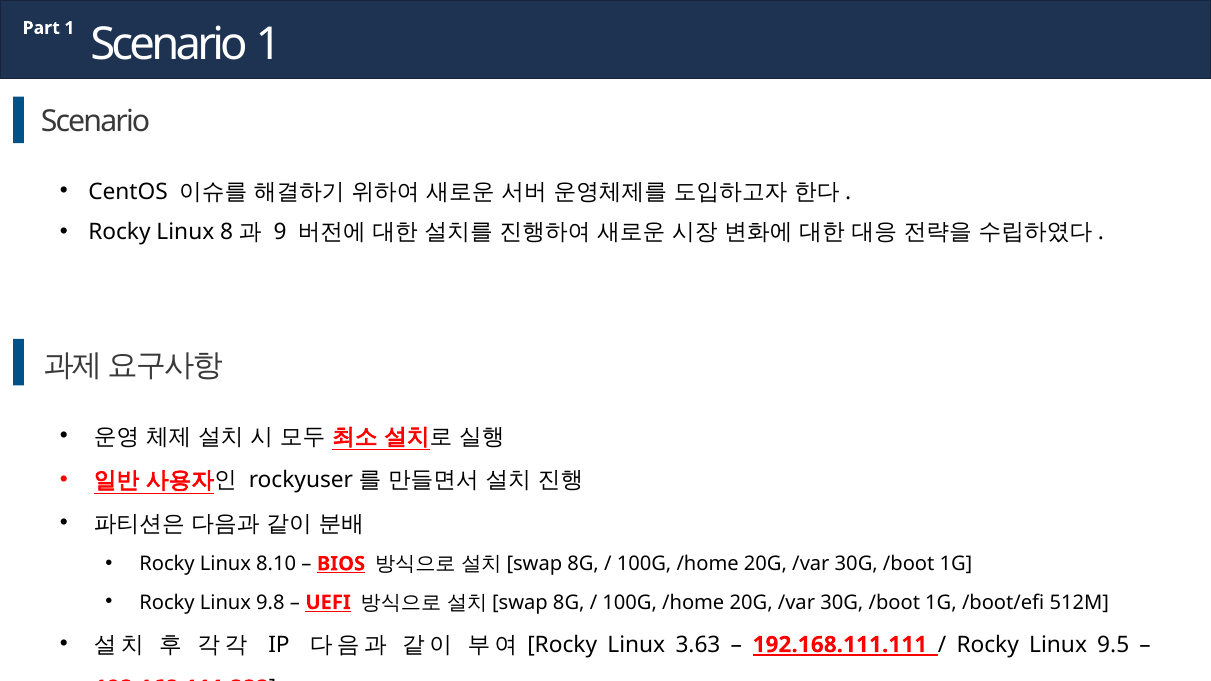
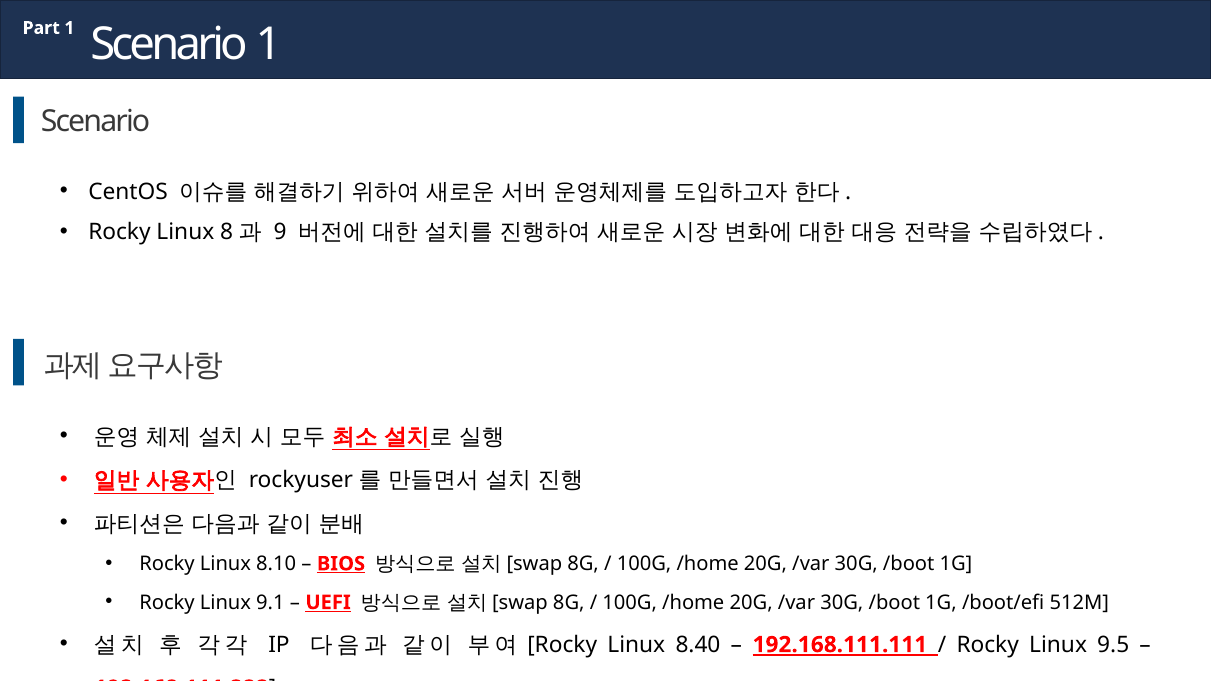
9.8: 9.8 -> 9.1 (270, 603)
3.63: 3.63 -> 8.40 (698, 645)
